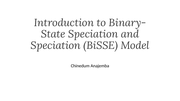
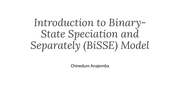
Speciation: Speciation -> Separately (56, 46)
